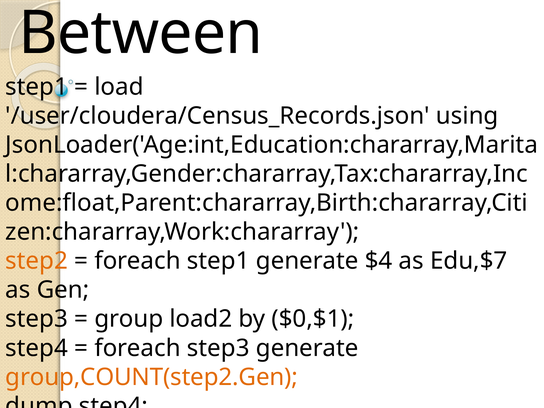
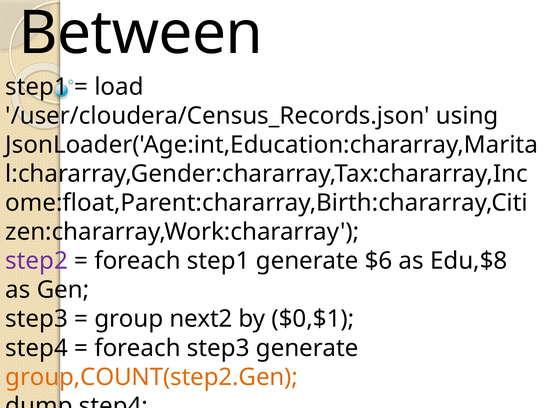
step2 colour: orange -> purple (37, 261)
$4: $4 -> $6 (379, 261)
Edu,$7: Edu,$7 -> Edu,$8 (469, 261)
load2: load2 -> next2 (201, 319)
